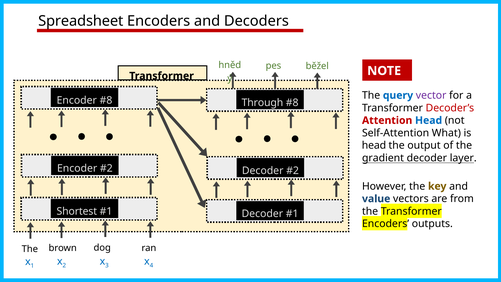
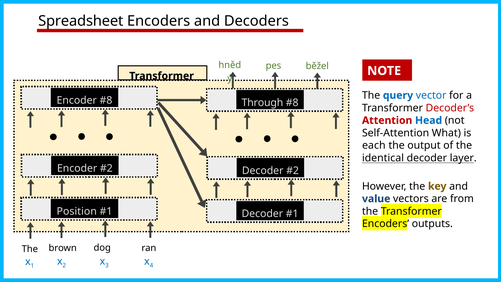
vector colour: purple -> blue (431, 95)
head: head -> each (374, 145)
gradient: gradient -> identical (383, 158)
Shortest: Shortest -> Position (77, 211)
